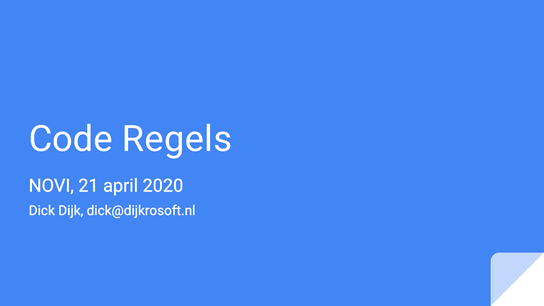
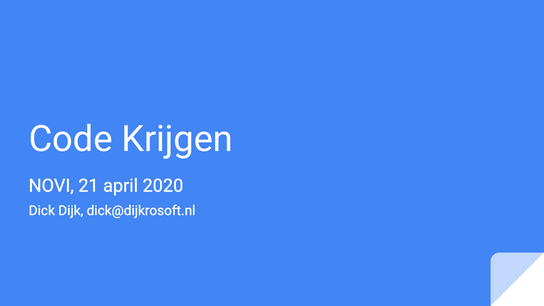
Regels: Regels -> Krijgen (177, 139)
